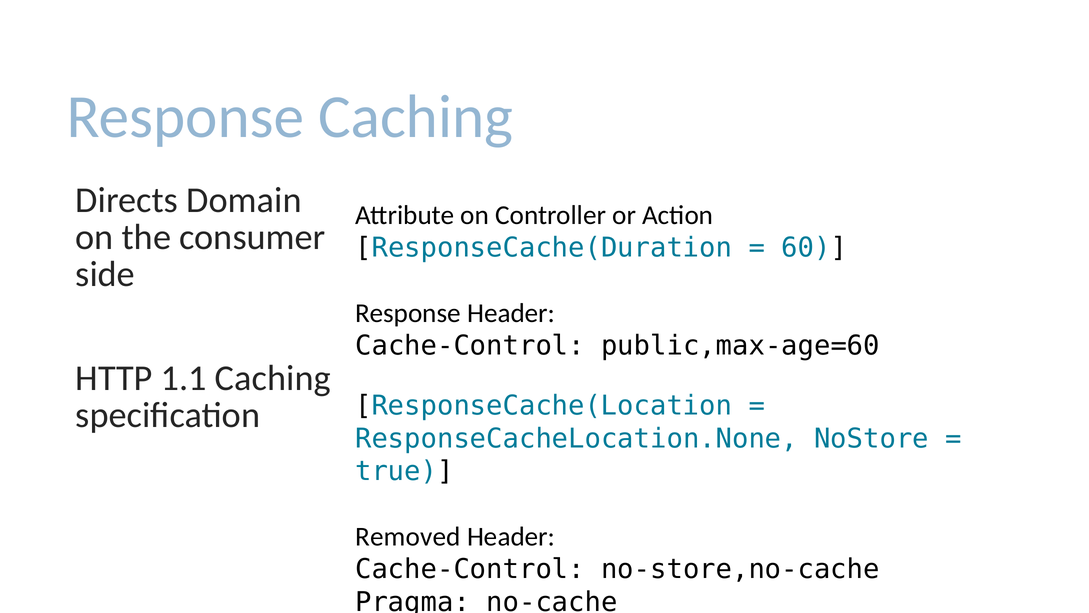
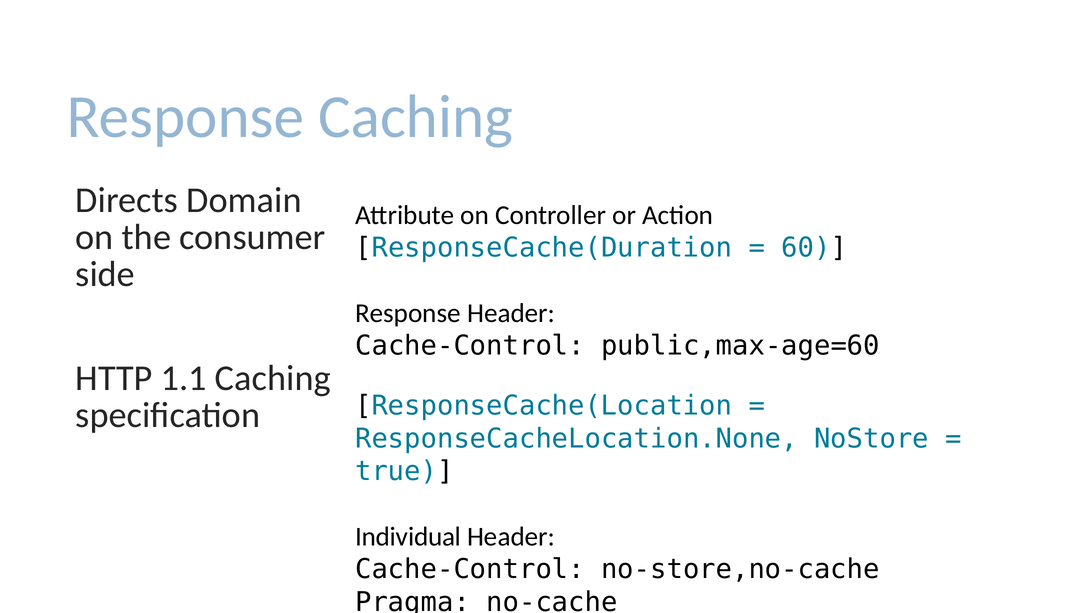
Removed: Removed -> Individual (408, 536)
